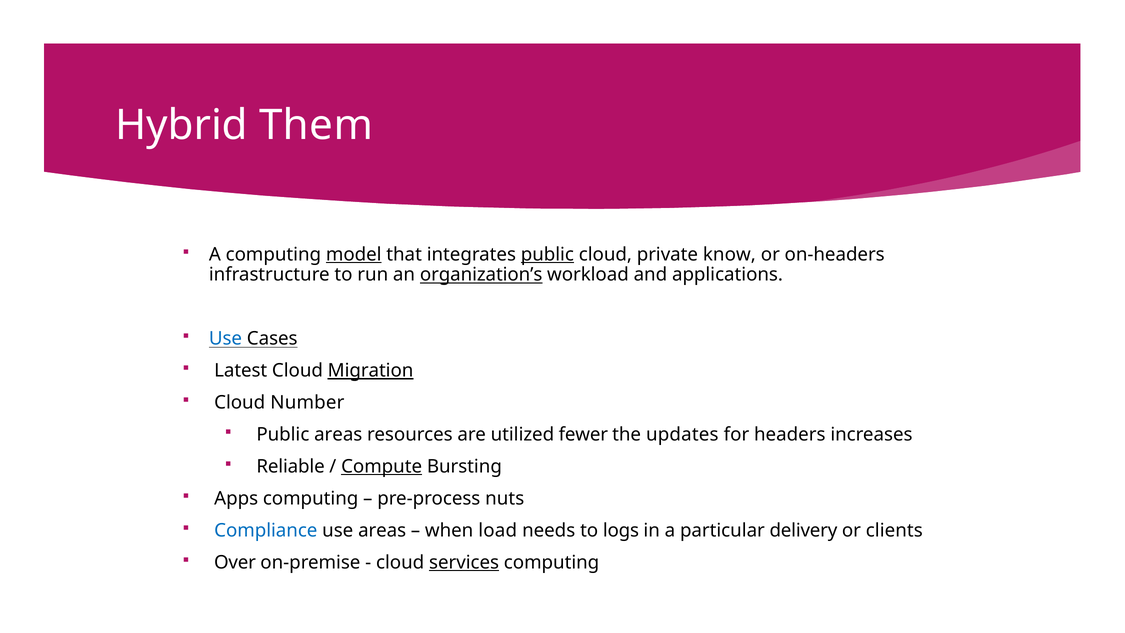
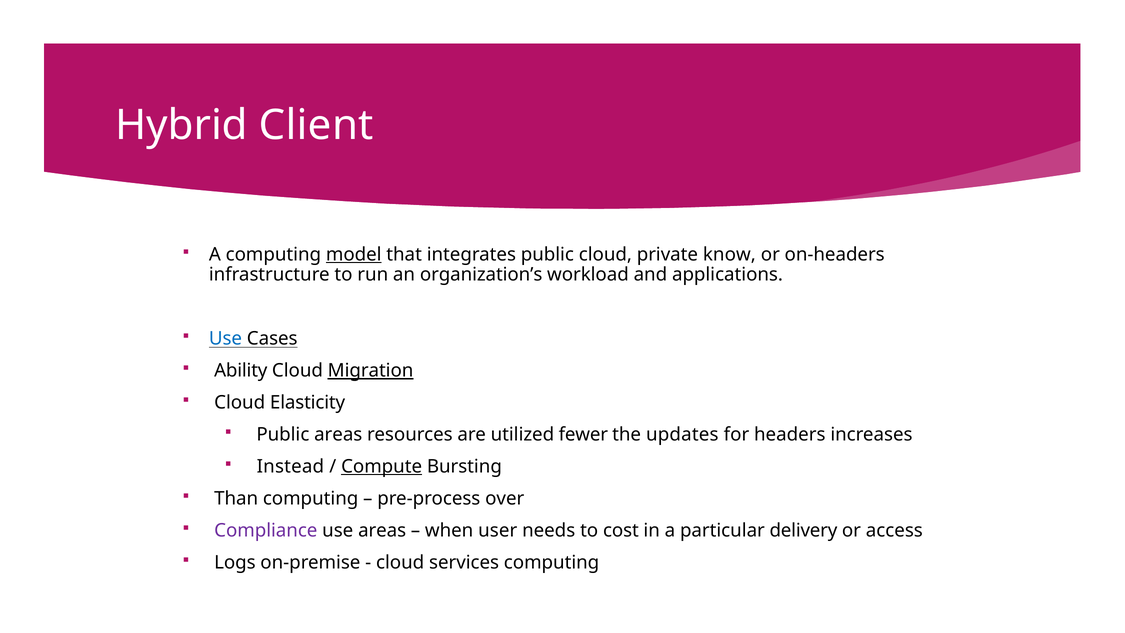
Them: Them -> Client (316, 125)
public underline: present -> none (547, 254)
organization’s underline: present -> none (481, 275)
Latest: Latest -> Ability (241, 371)
Number: Number -> Elasticity (308, 403)
Reliable: Reliable -> Instead (290, 466)
Apps: Apps -> Than (236, 498)
nuts: nuts -> over (505, 498)
Compliance colour: blue -> purple (266, 530)
load: load -> user (498, 530)
logs: logs -> cost (621, 530)
clients: clients -> access (894, 530)
Over: Over -> Logs (235, 562)
services underline: present -> none (464, 562)
